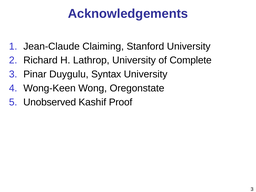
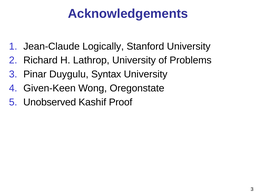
Claiming: Claiming -> Logically (103, 46)
Complete: Complete -> Problems (191, 60)
Wong-Keen: Wong-Keen -> Given-Keen (50, 88)
